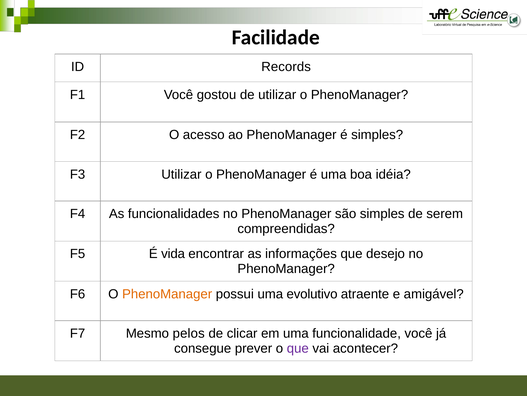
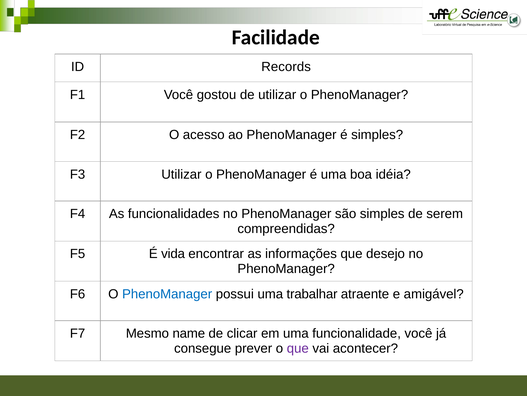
PhenoManager colour: orange -> blue (167, 294)
evolutivo: evolutivo -> trabalhar (312, 294)
pelos: pelos -> name (189, 333)
